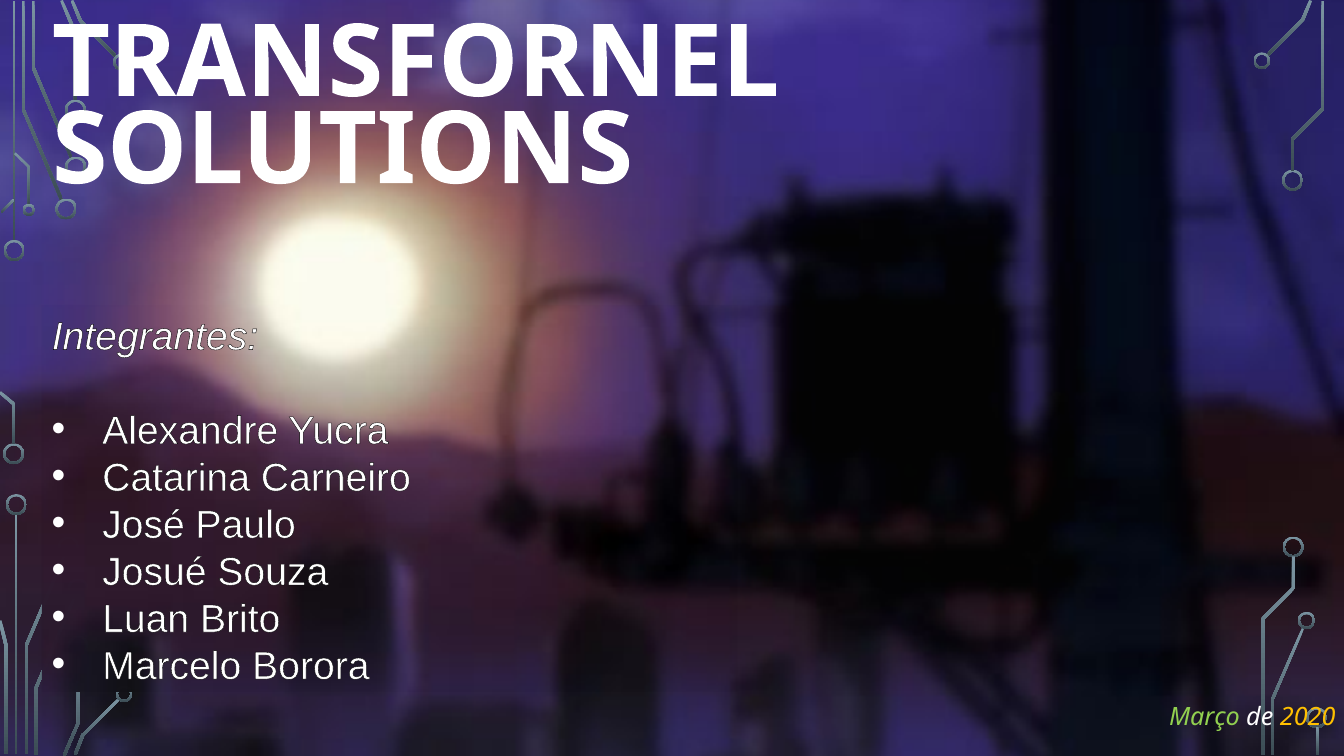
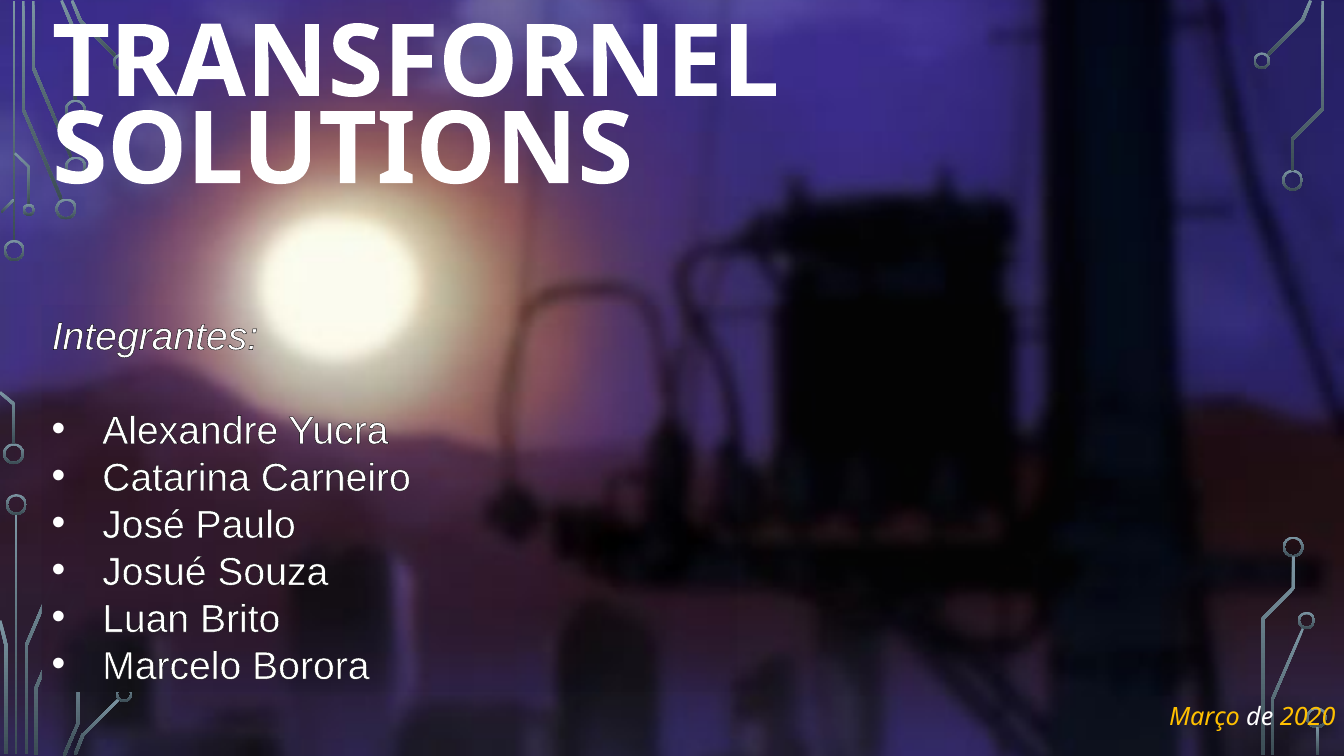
Março colour: light green -> yellow (1204, 717)
